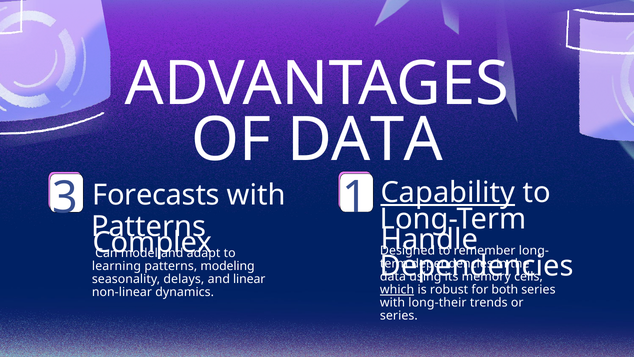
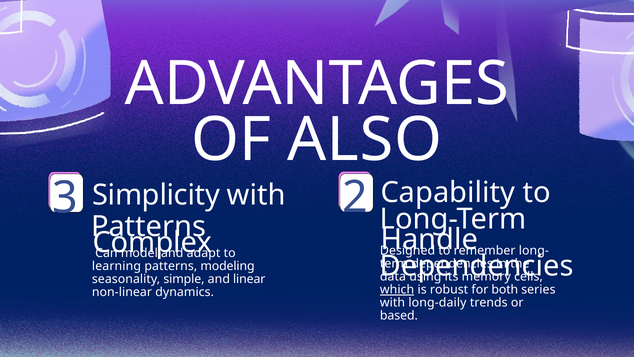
OF DATA: DATA -> ALSO (365, 140)
Capability underline: present -> none (448, 192)
1: 1 -> 2 (355, 197)
Forecasts: Forecasts -> Simplicity (156, 195)
delays: delays -> simple (184, 279)
long-their: long-their -> long-daily (437, 302)
series: series -> based (399, 315)
